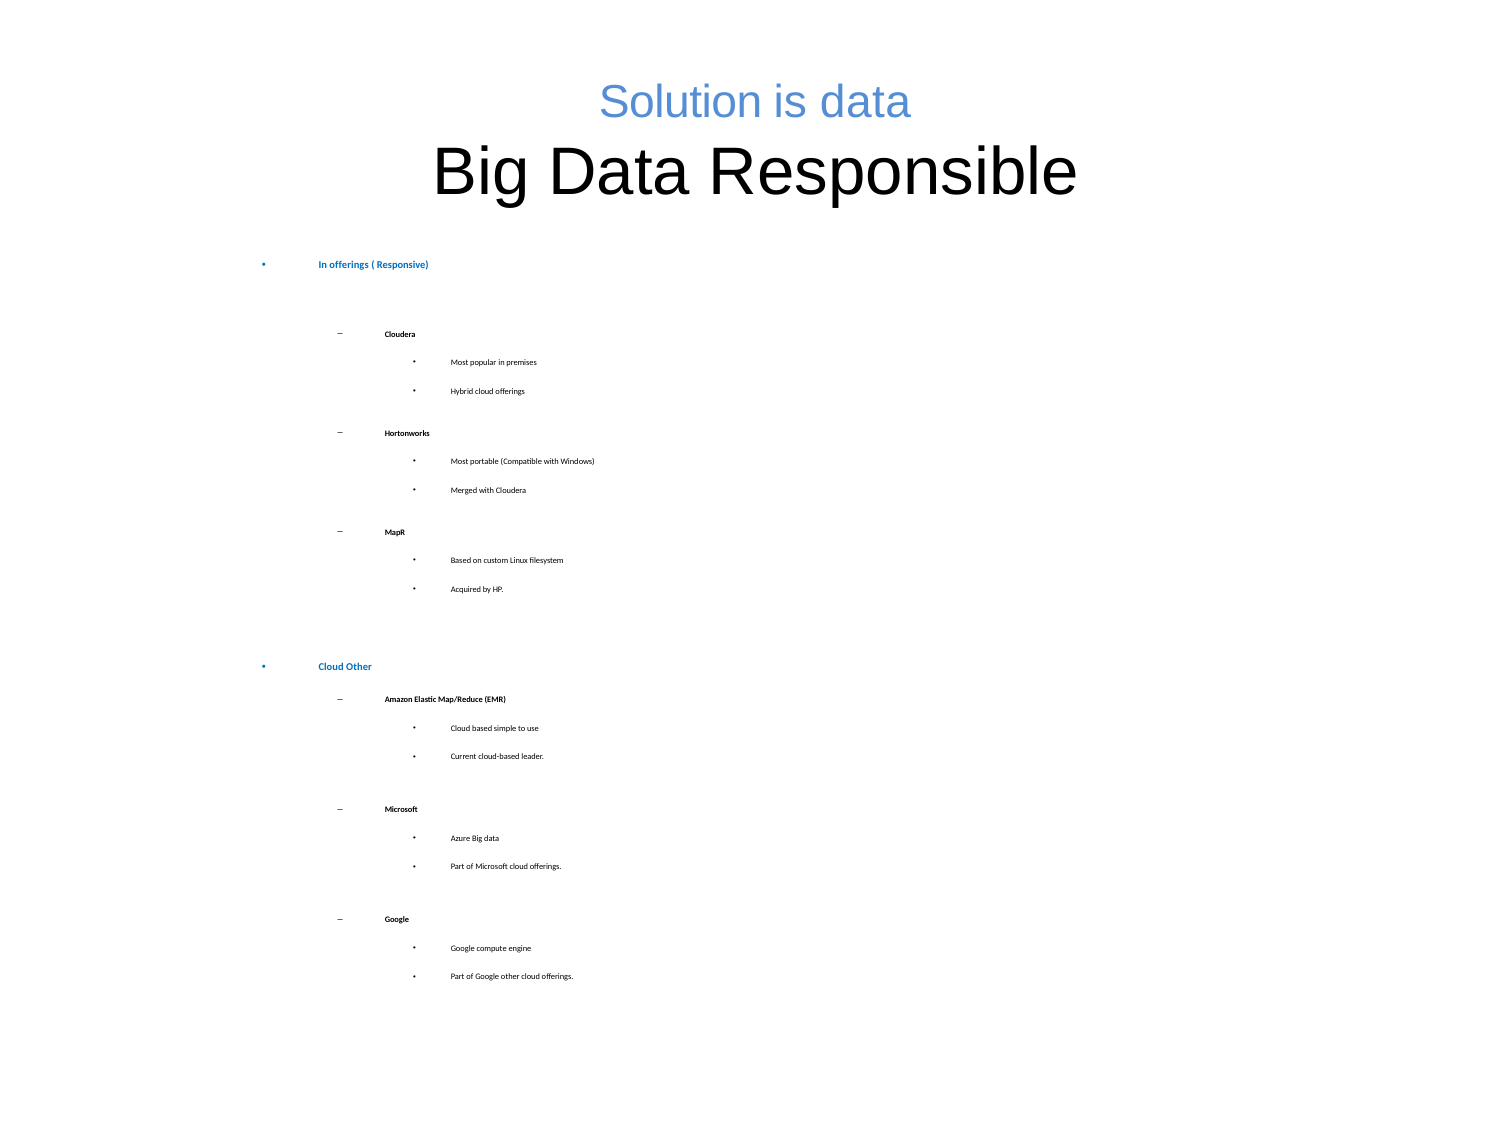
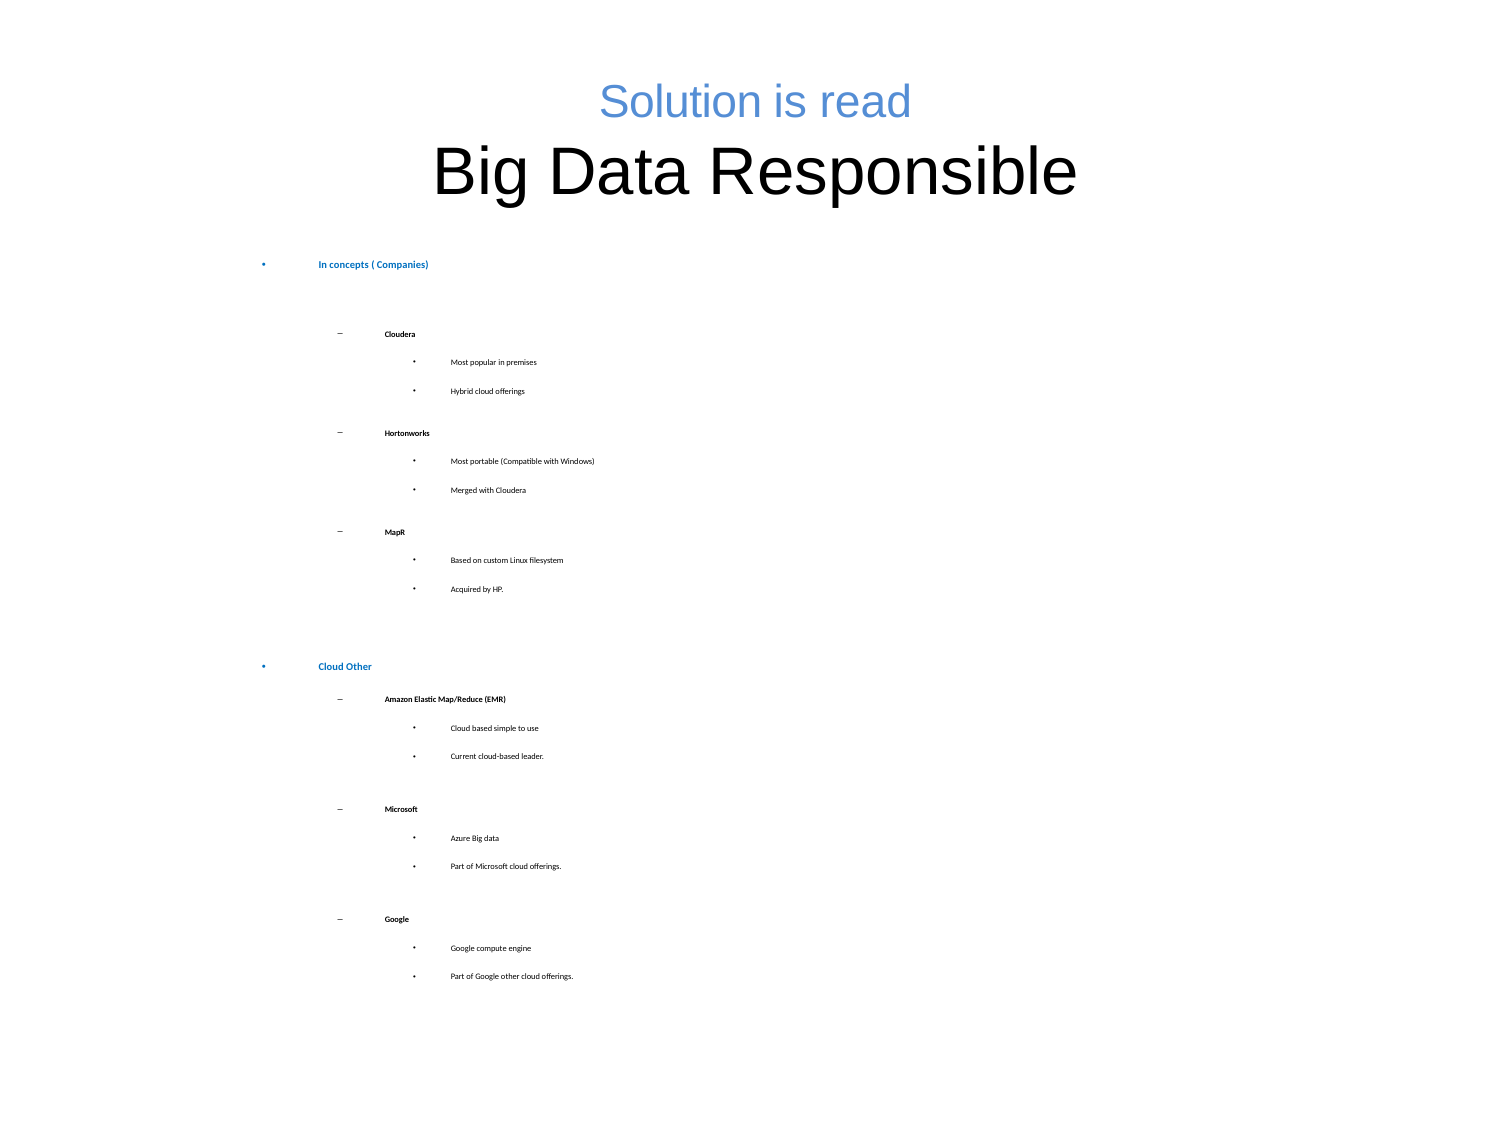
is data: data -> read (866, 103)
In offerings: offerings -> concepts (349, 265)
Responsive: Responsive -> Companies (403, 265)
